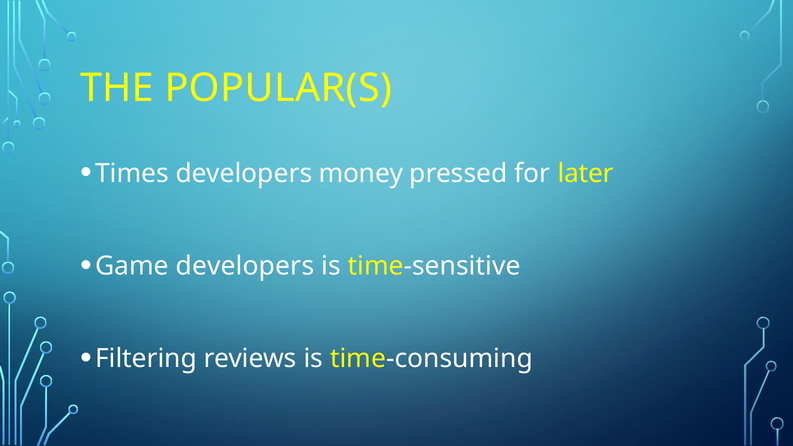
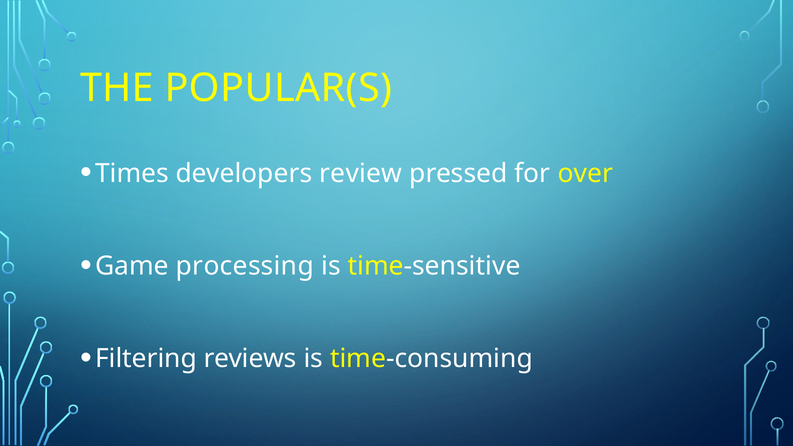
money: money -> review (361, 173)
later: later -> over (585, 173)
Game developers: developers -> processing (245, 266)
